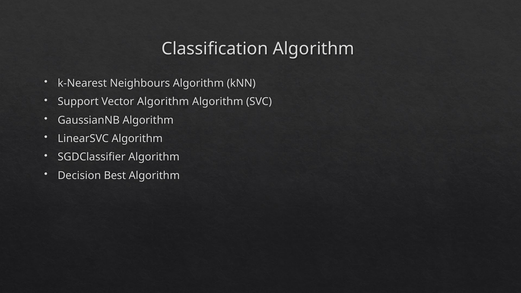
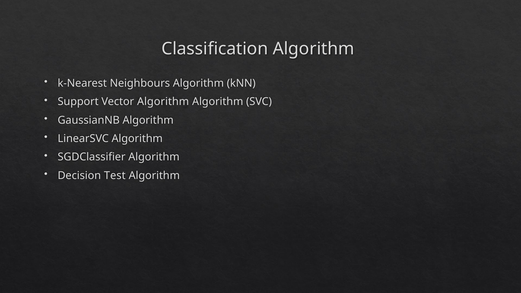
Best: Best -> Test (115, 176)
